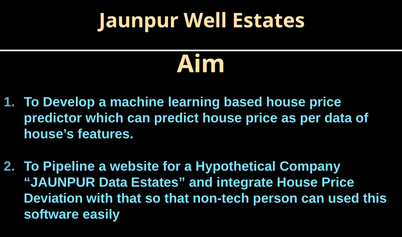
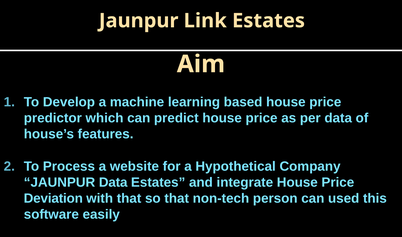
Well: Well -> Link (205, 21)
Pipeline: Pipeline -> Process (69, 167)
